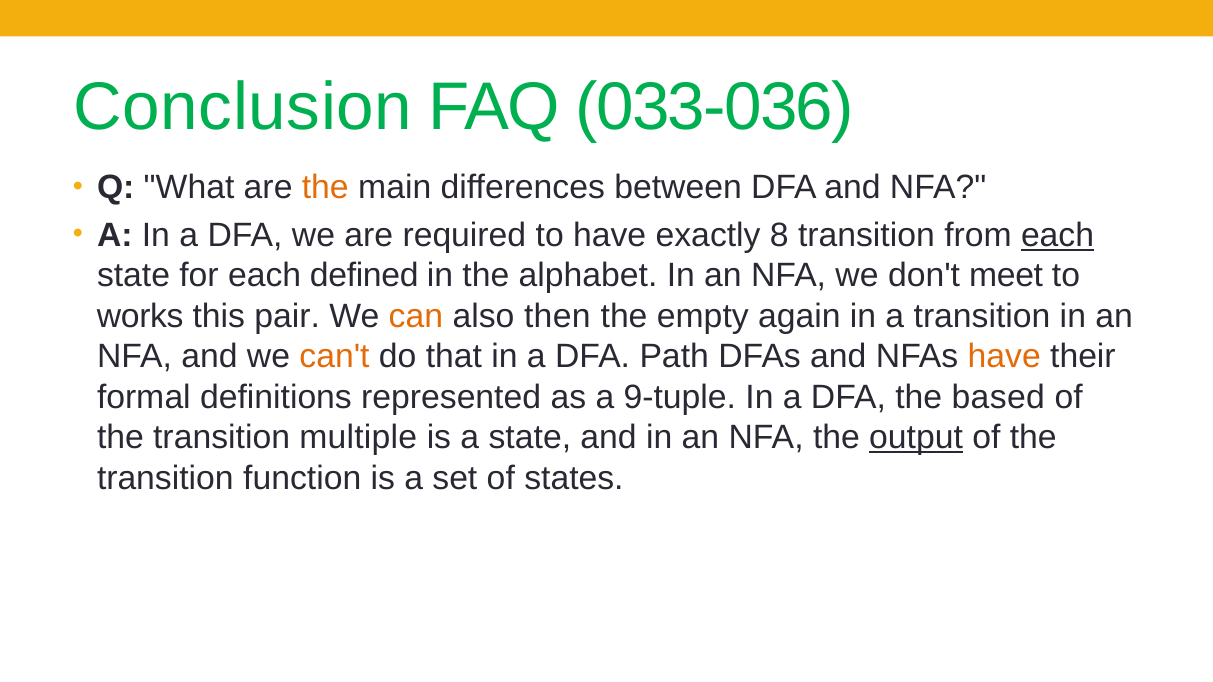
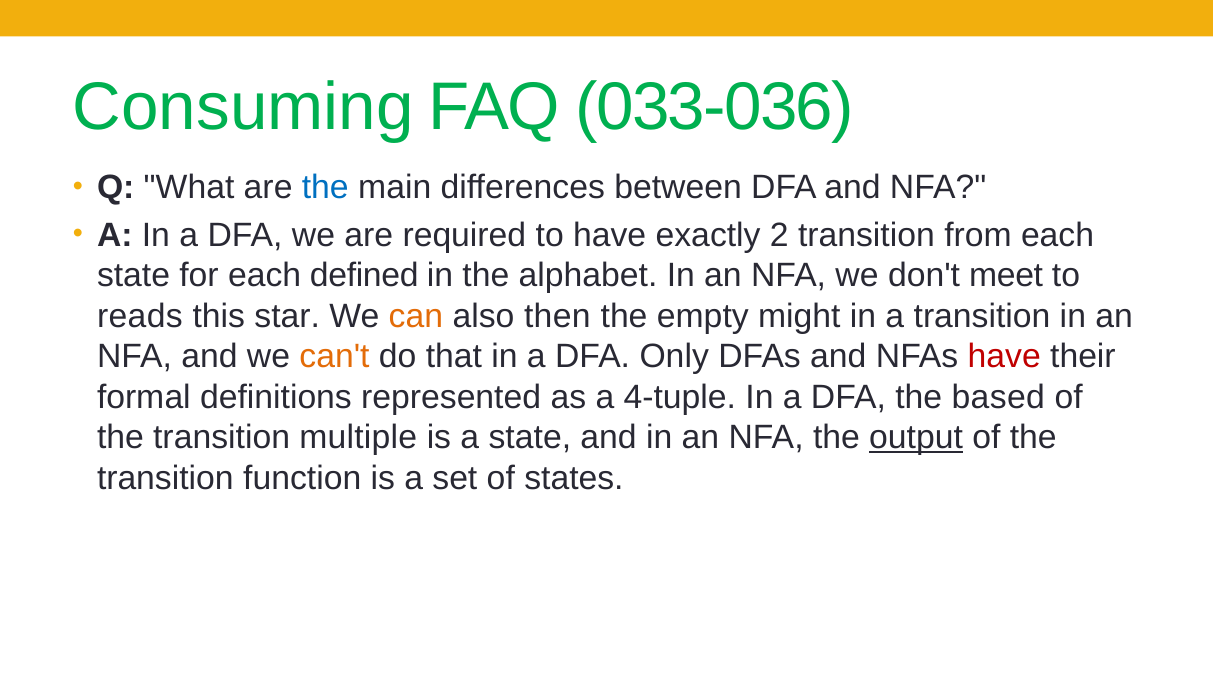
Conclusion: Conclusion -> Consuming (243, 107)
the colour: orange -> blue (325, 188)
8: 8 -> 2 (779, 235)
each underline: present -> none (1058, 235)
works: works -> reads (140, 316)
pair: pair -> star (287, 316)
again: again -> might (799, 316)
Path: Path -> Only (674, 357)
have colour: orange -> red (1004, 357)
9-tuple: 9-tuple -> 4-tuple (680, 397)
